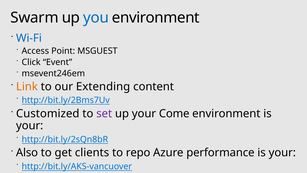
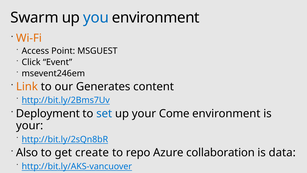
Wi-Fi colour: blue -> orange (29, 38)
Extending: Extending -> Generates (103, 86)
Customized: Customized -> Deployment (48, 113)
set colour: purple -> blue (104, 113)
clients: clients -> create (92, 152)
performance: performance -> collaboration (220, 152)
your: your -> data (282, 152)
